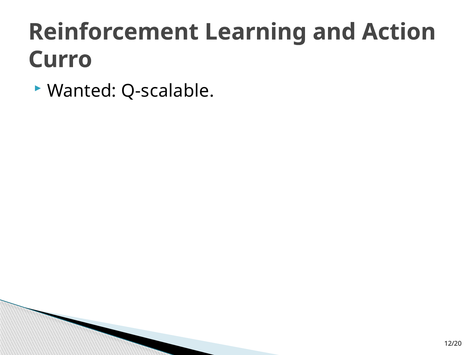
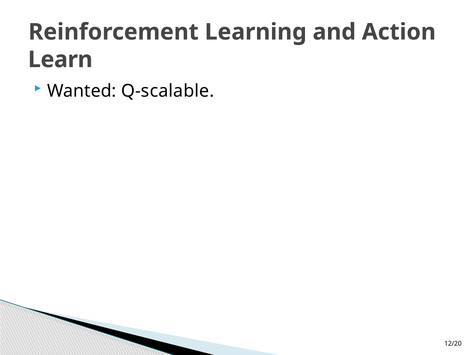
Curro: Curro -> Learn (60, 60)
